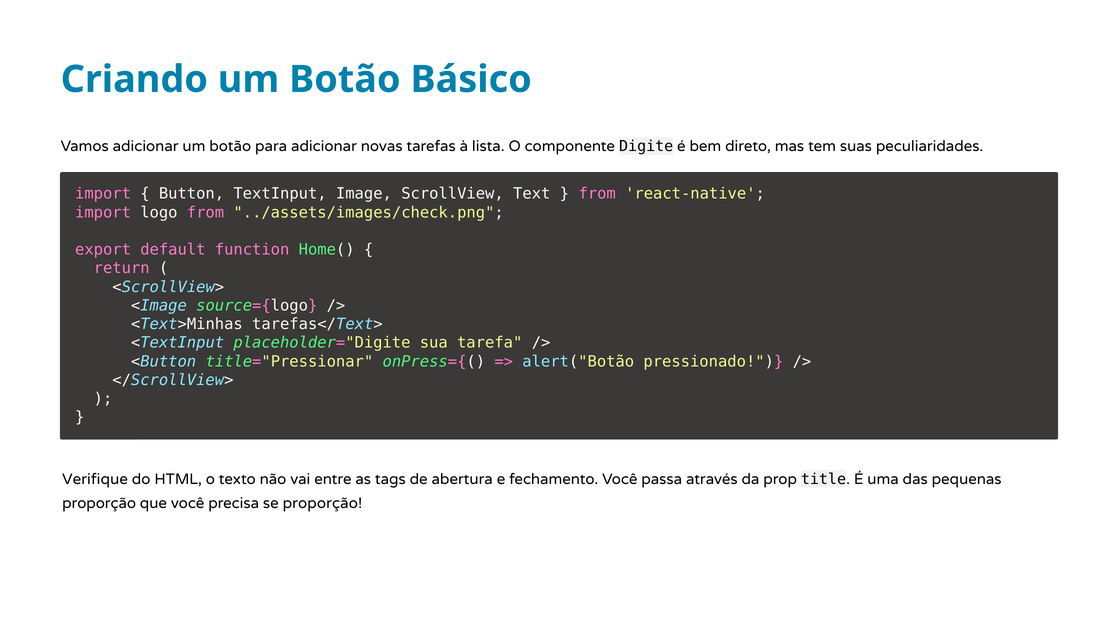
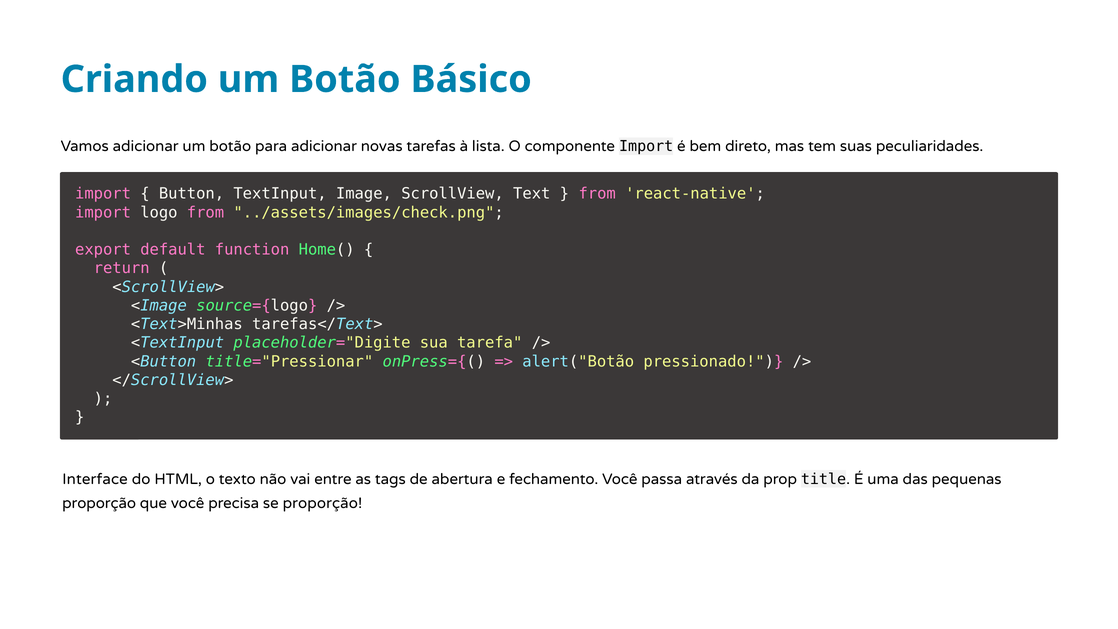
componente Digite: Digite -> Import (646, 146)
Verifique: Verifique -> Interface (95, 479)
